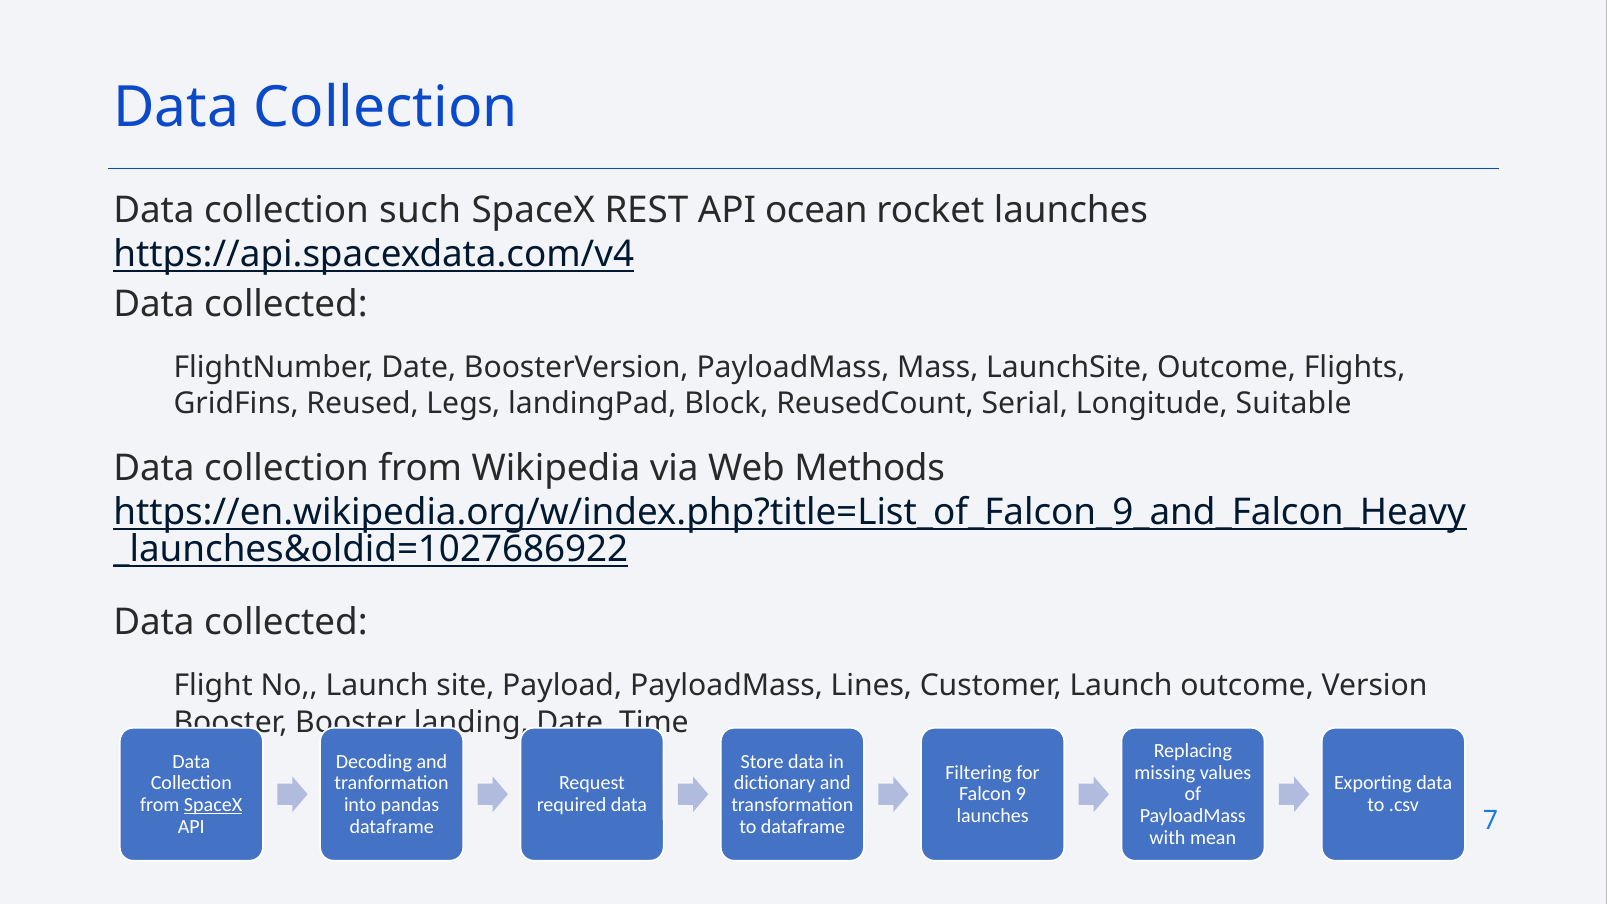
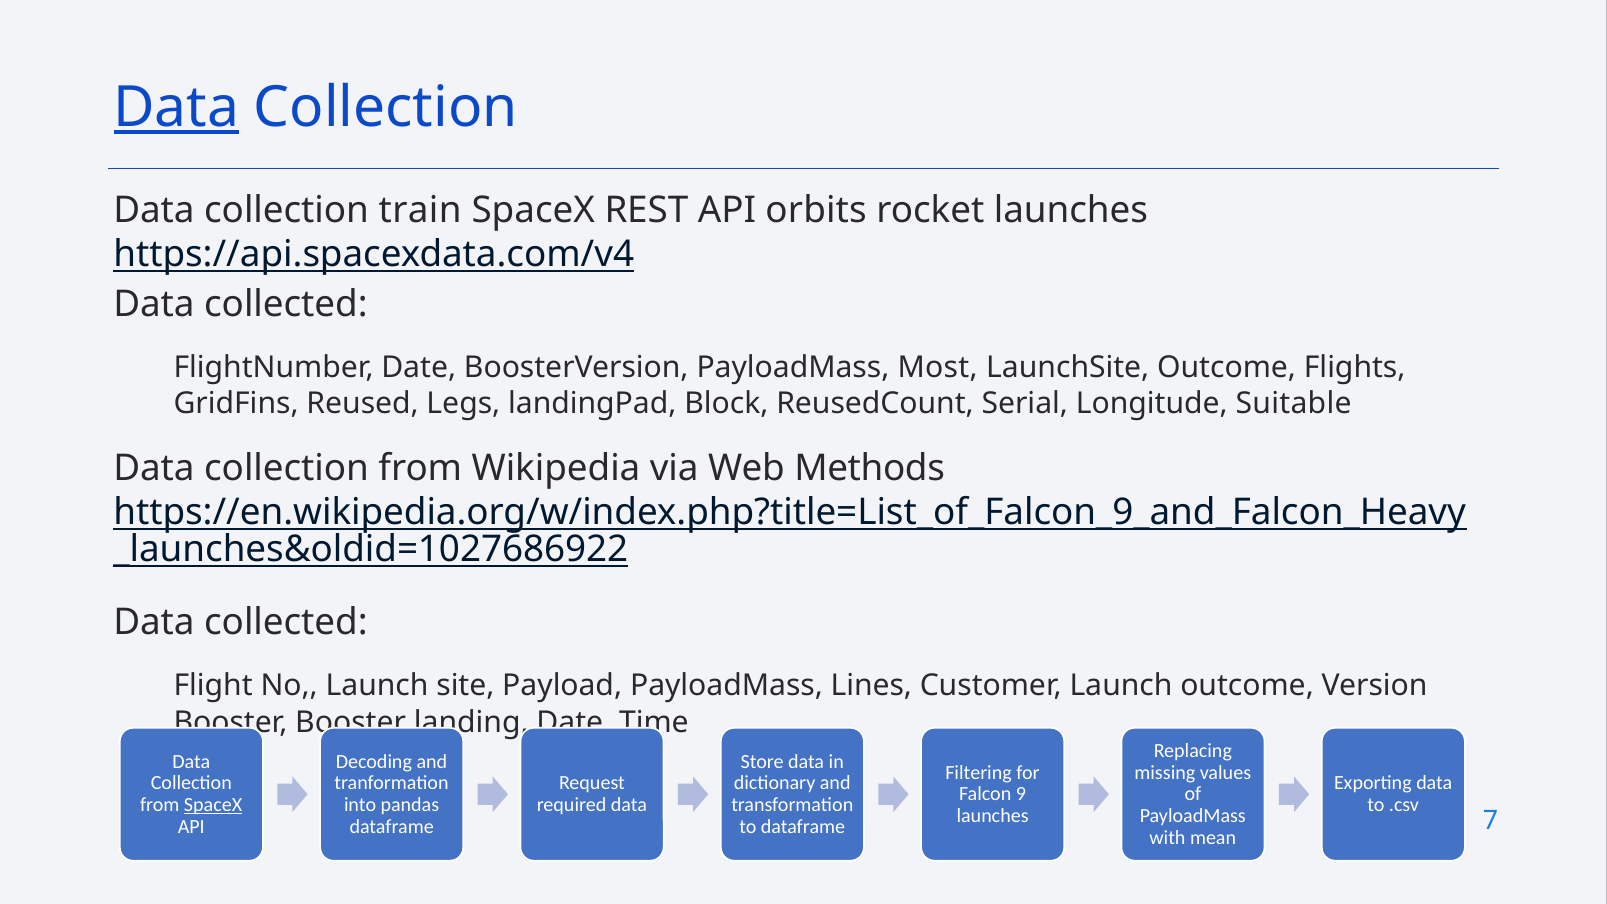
Data underline: none -> present (176, 107)
such: such -> train (420, 210)
ocean: ocean -> orbits (816, 210)
Mass: Mass -> Most (938, 368)
